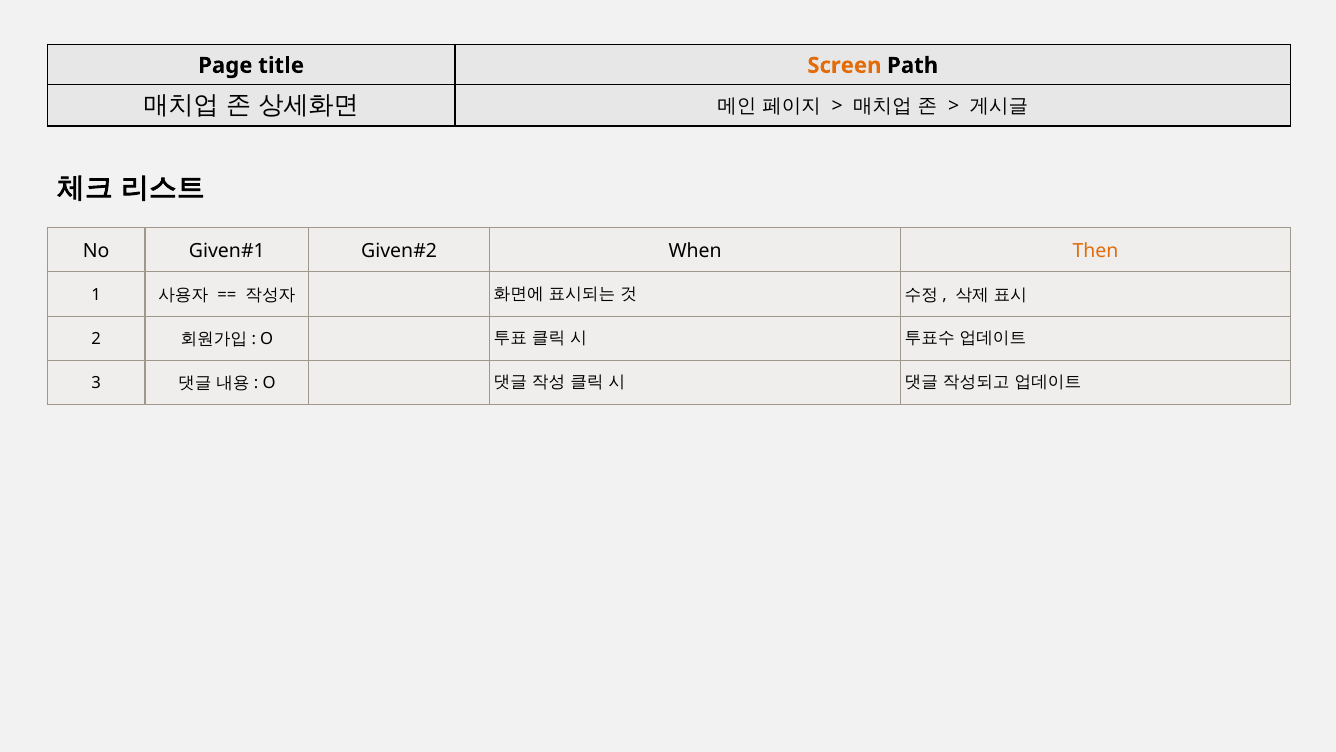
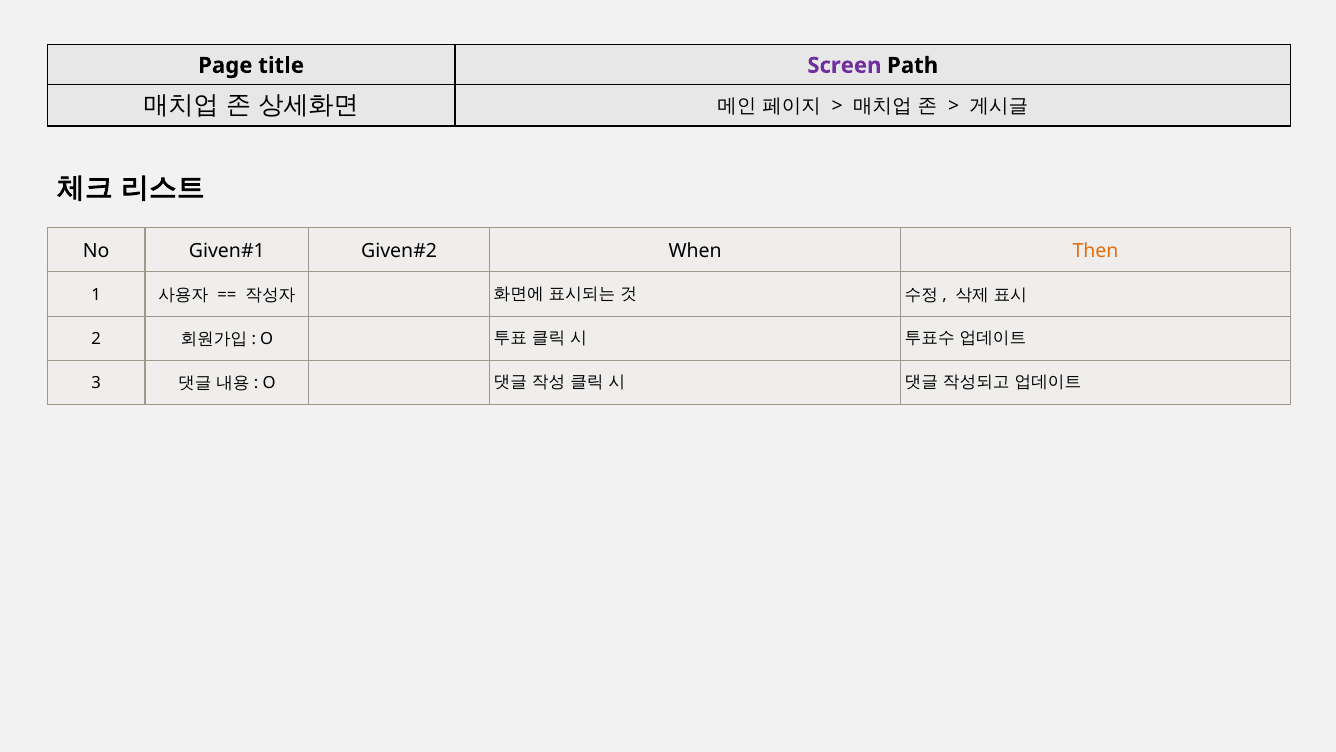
Screen colour: orange -> purple (844, 65)
